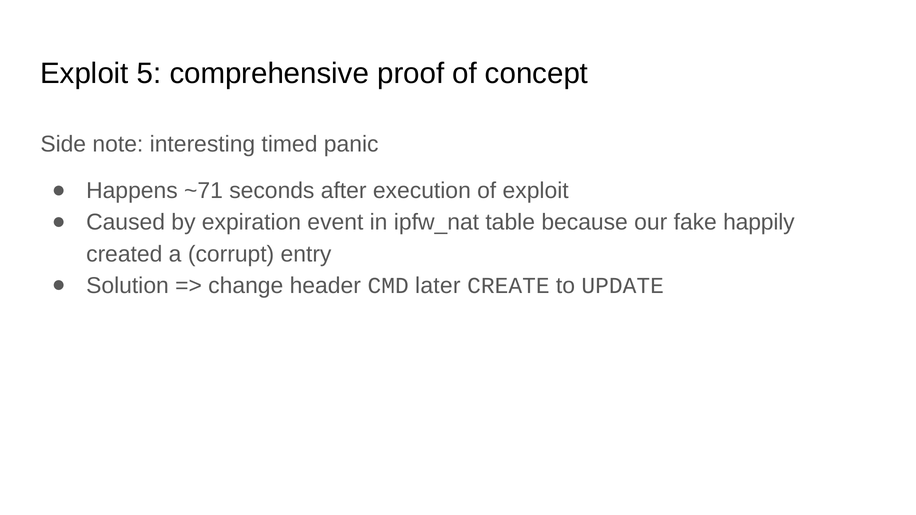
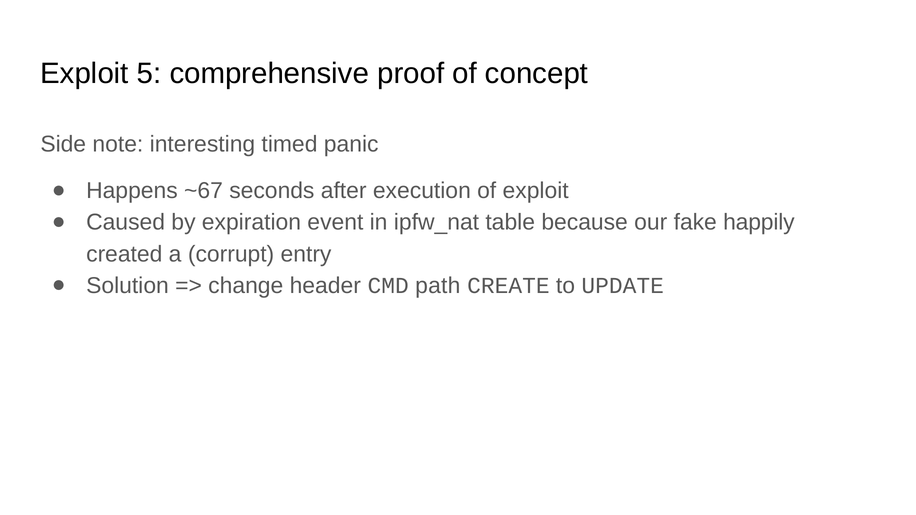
~71: ~71 -> ~67 (204, 191)
later: later -> path (438, 286)
